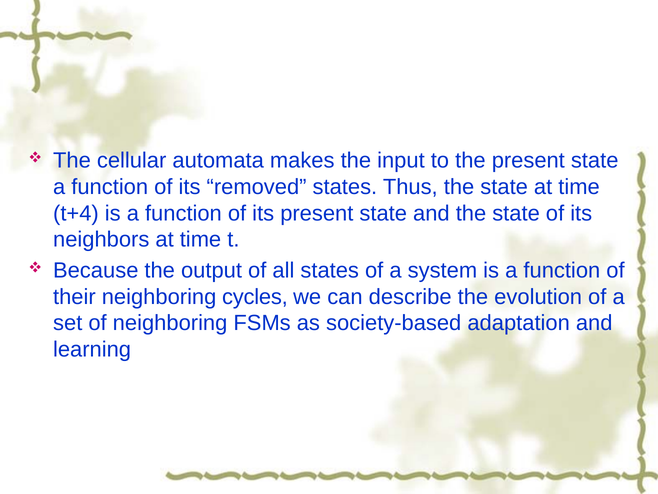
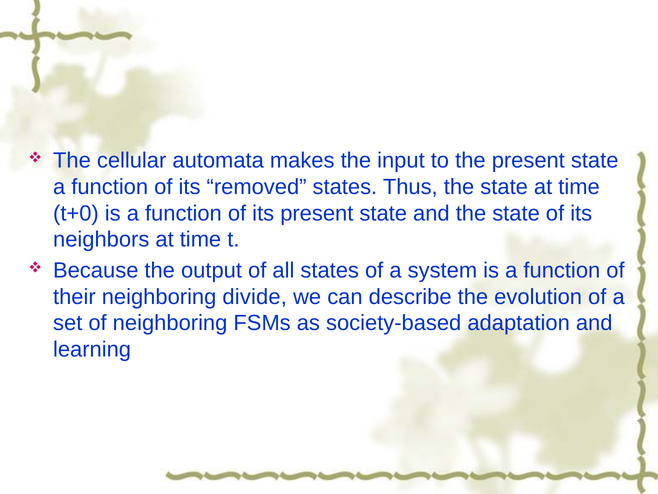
t+4: t+4 -> t+0 (76, 213)
cycles: cycles -> divide (255, 296)
